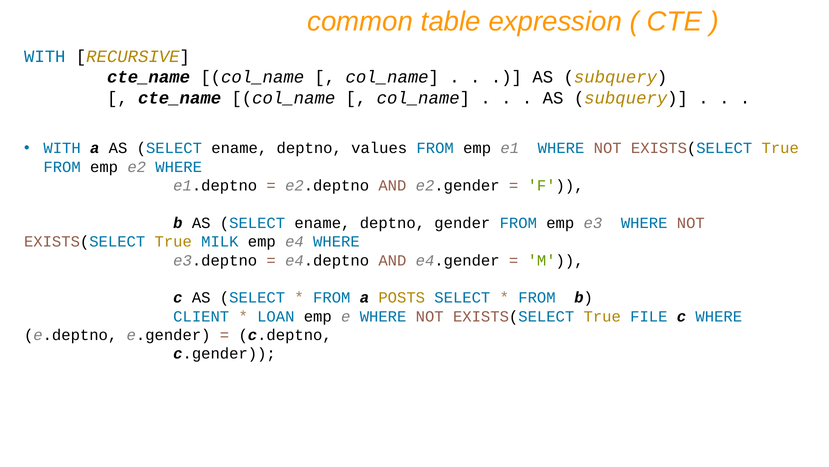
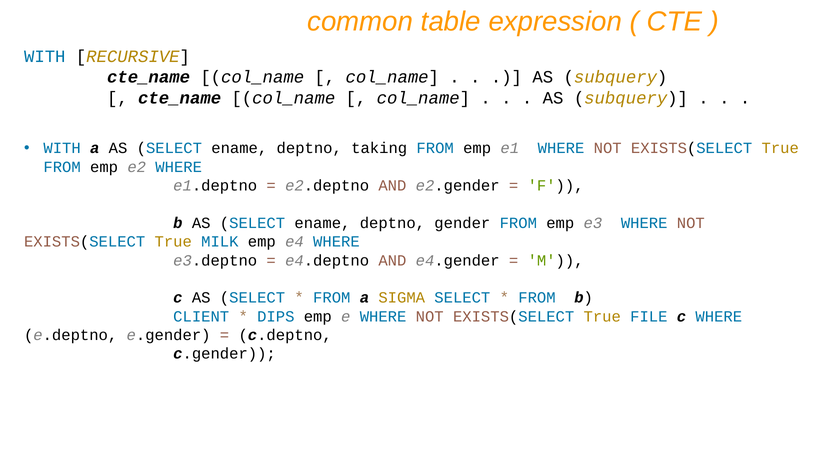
values: values -> taking (379, 148)
POSTS: POSTS -> SIGMA (402, 297)
LOAN: LOAN -> DIPS (276, 316)
